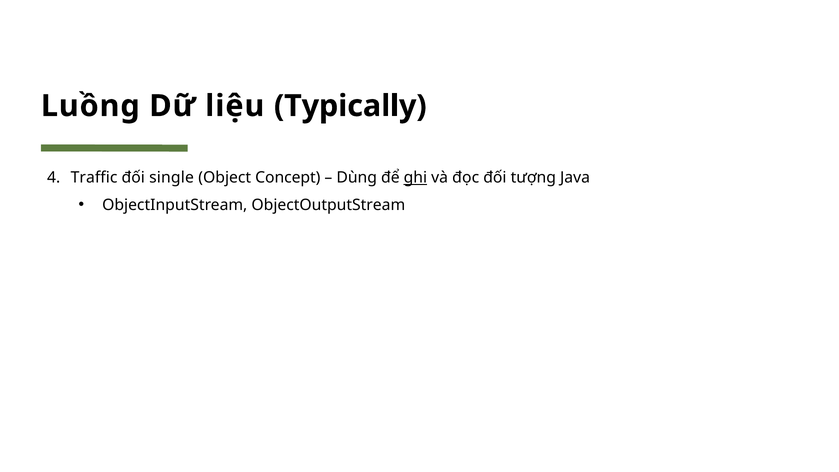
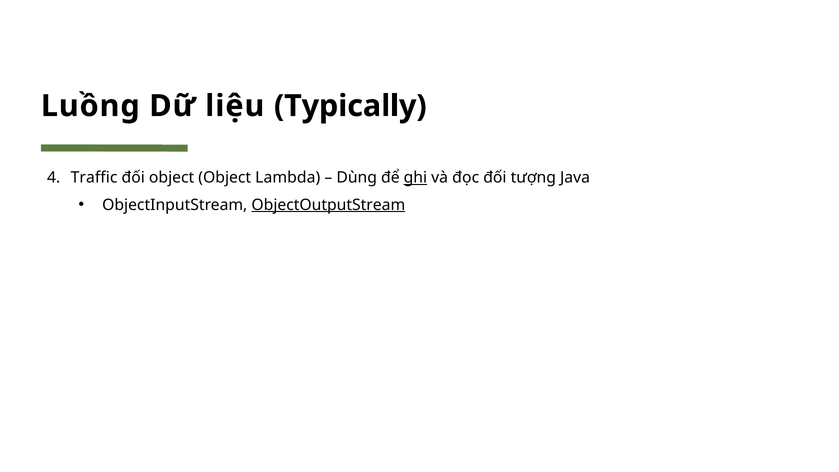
đối single: single -> object (172, 178)
Concept: Concept -> Lambda (288, 178)
ObjectOutputStream underline: none -> present (328, 205)
